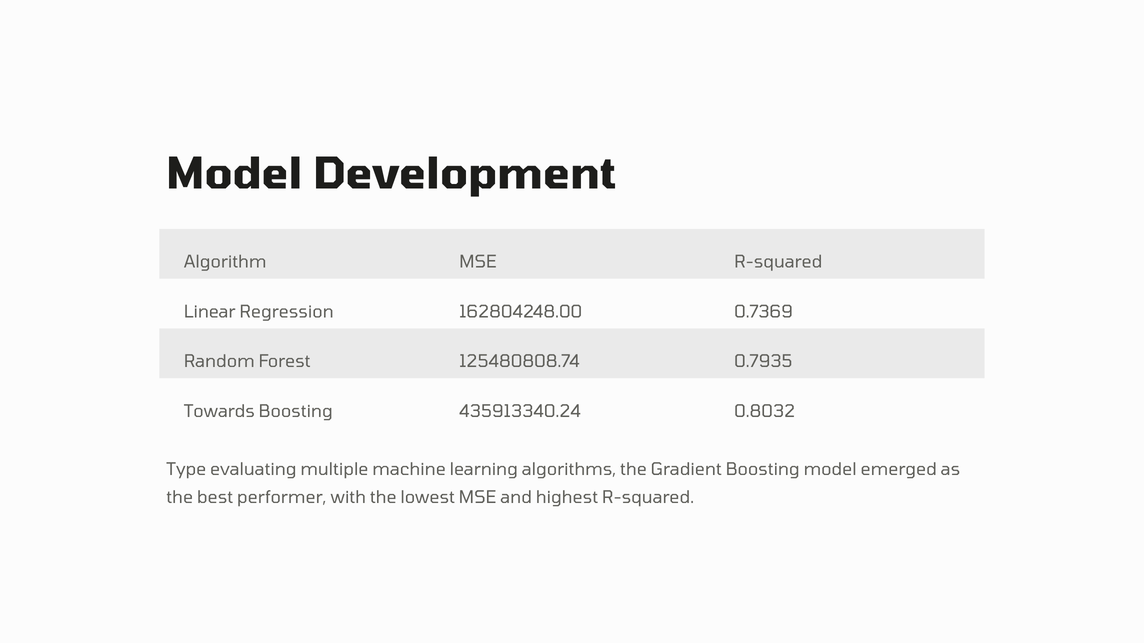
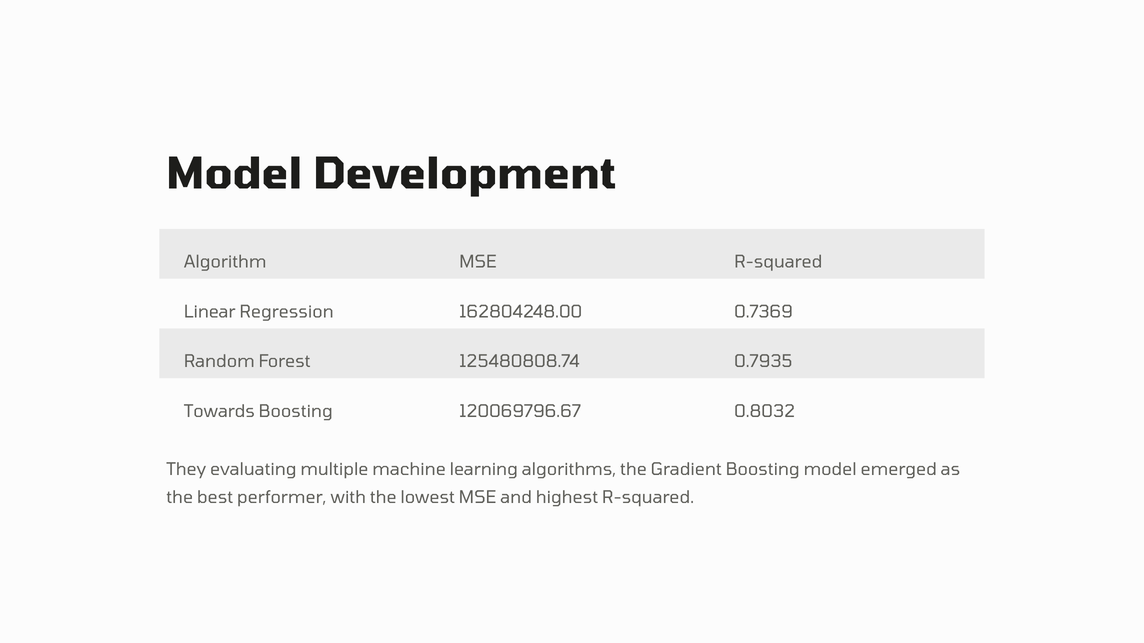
435913340.24: 435913340.24 -> 120069796.67 (520, 412)
Type: Type -> They (186, 470)
